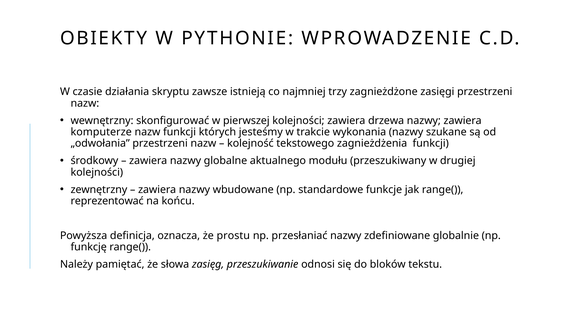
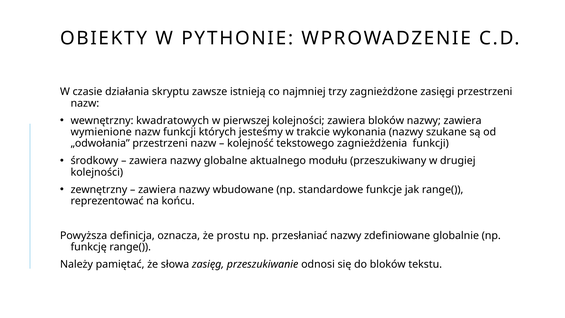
skonfigurować: skonfigurować -> kwadratowych (173, 120)
zawiera drzewa: drzewa -> bloków (386, 120)
komputerze: komputerze -> wymienione (101, 132)
